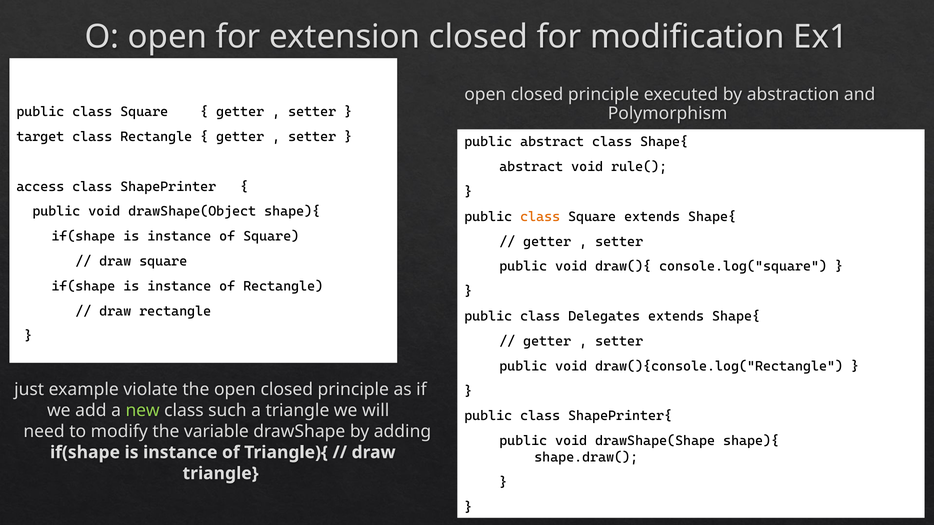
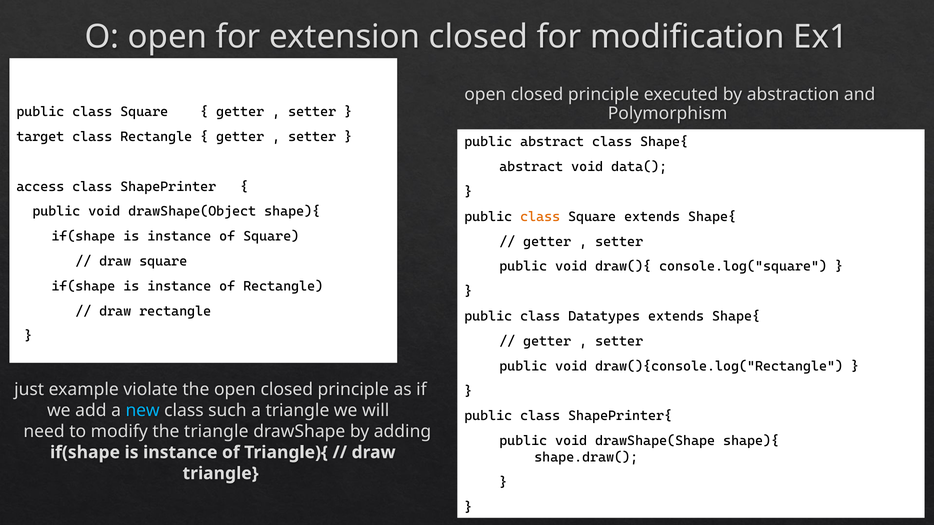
rule(: rule( -> data( (639, 167)
Delegates: Delegates -> Datatypes (604, 317)
new colour: light green -> light blue (143, 411)
the variable: variable -> triangle (216, 432)
